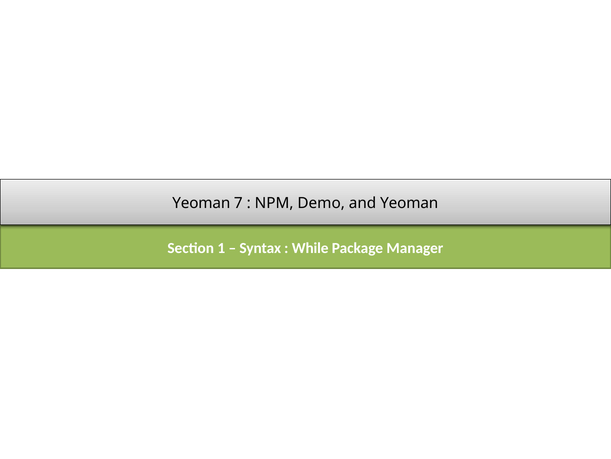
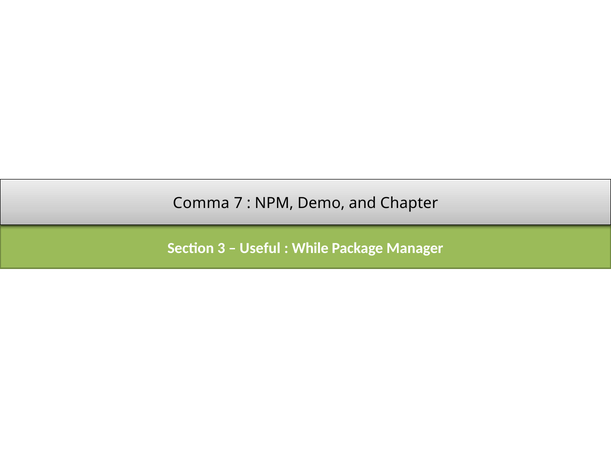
Yeoman: Yeoman -> Comma (201, 203)
and Yeoman: Yeoman -> Chapter (409, 203)
1: 1 -> 3 (221, 248)
Syntax: Syntax -> Useful (260, 248)
